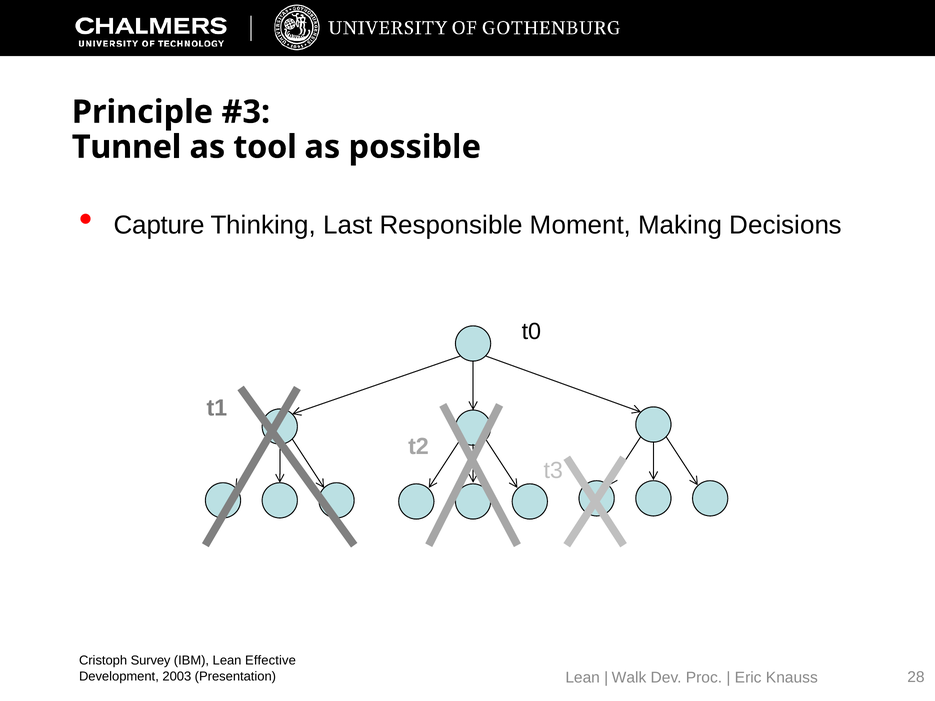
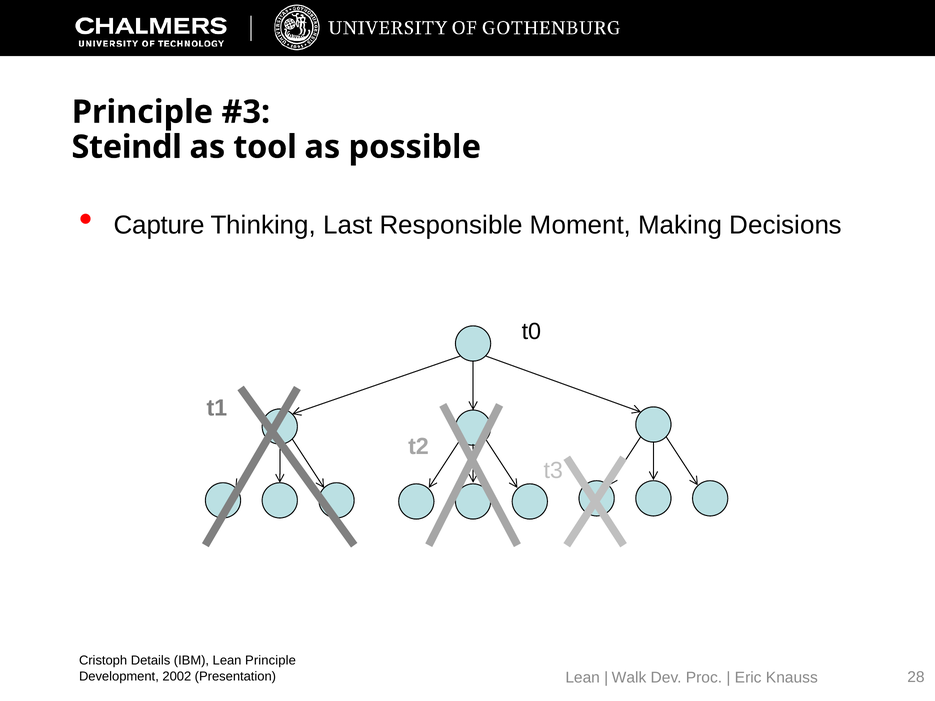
Tunnel: Tunnel -> Steindl (127, 147)
Survey: Survey -> Details (151, 661)
Lean Effective: Effective -> Principle (271, 661)
2003: 2003 -> 2002 (177, 676)
